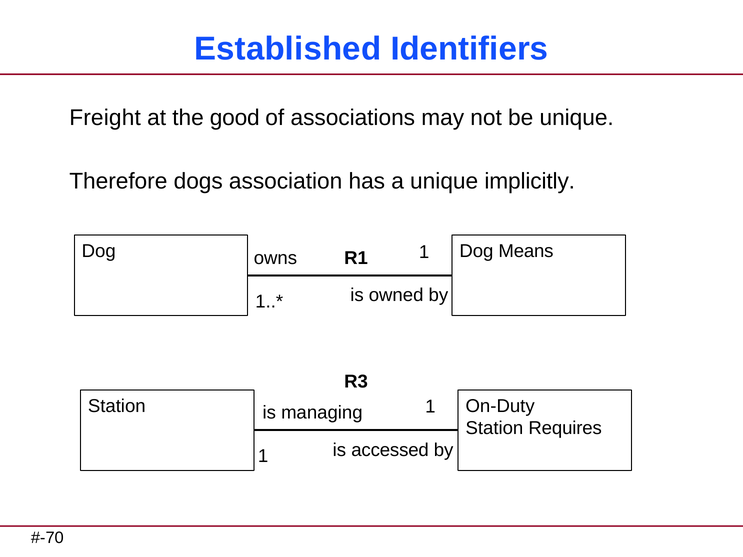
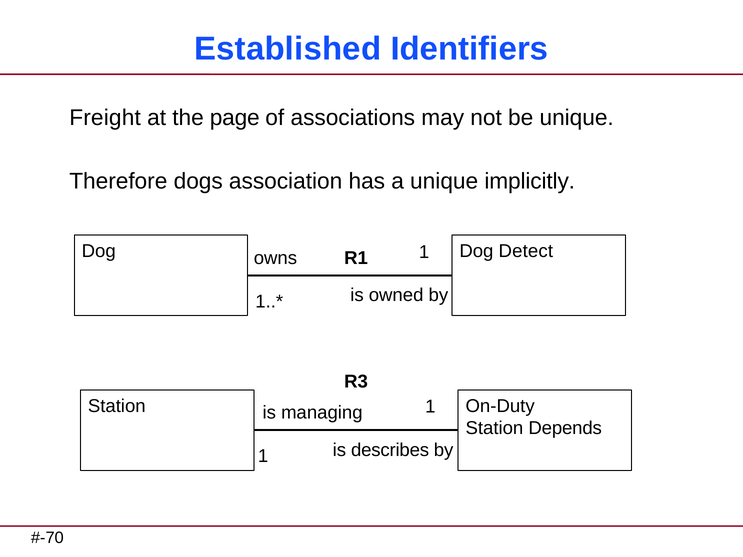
good: good -> page (235, 118)
Means: Means -> Detect (526, 251)
Requires: Requires -> Depends (565, 428)
accessed: accessed -> describes (390, 450)
